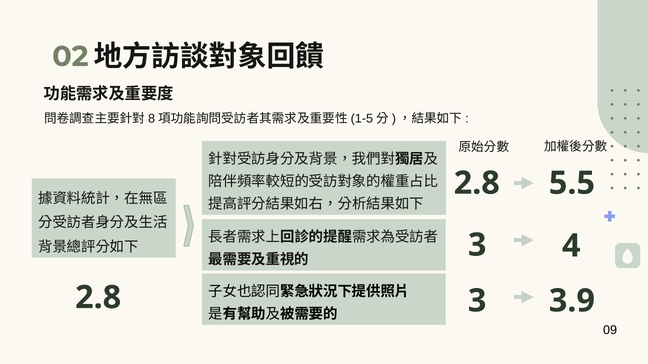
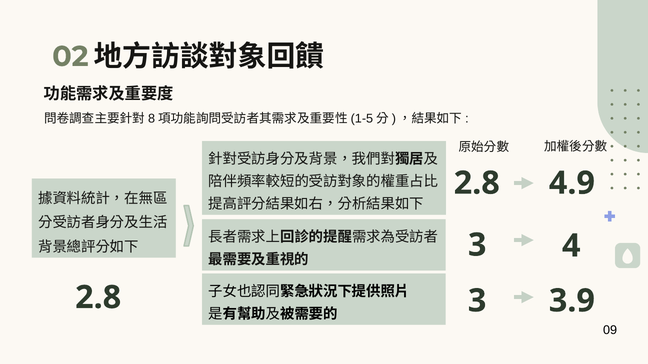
5.5: 5.5 -> 4.9 (572, 183)
